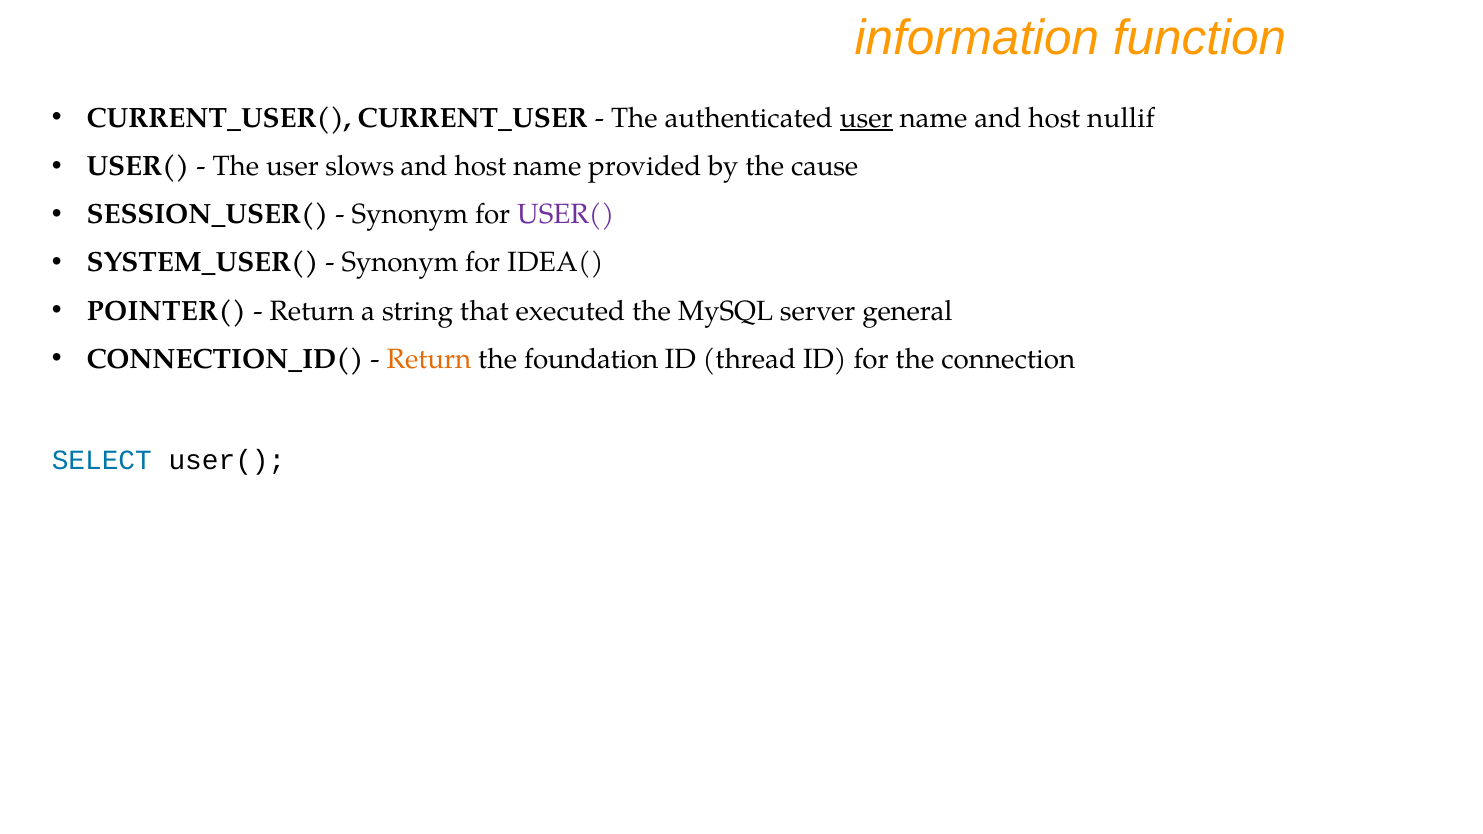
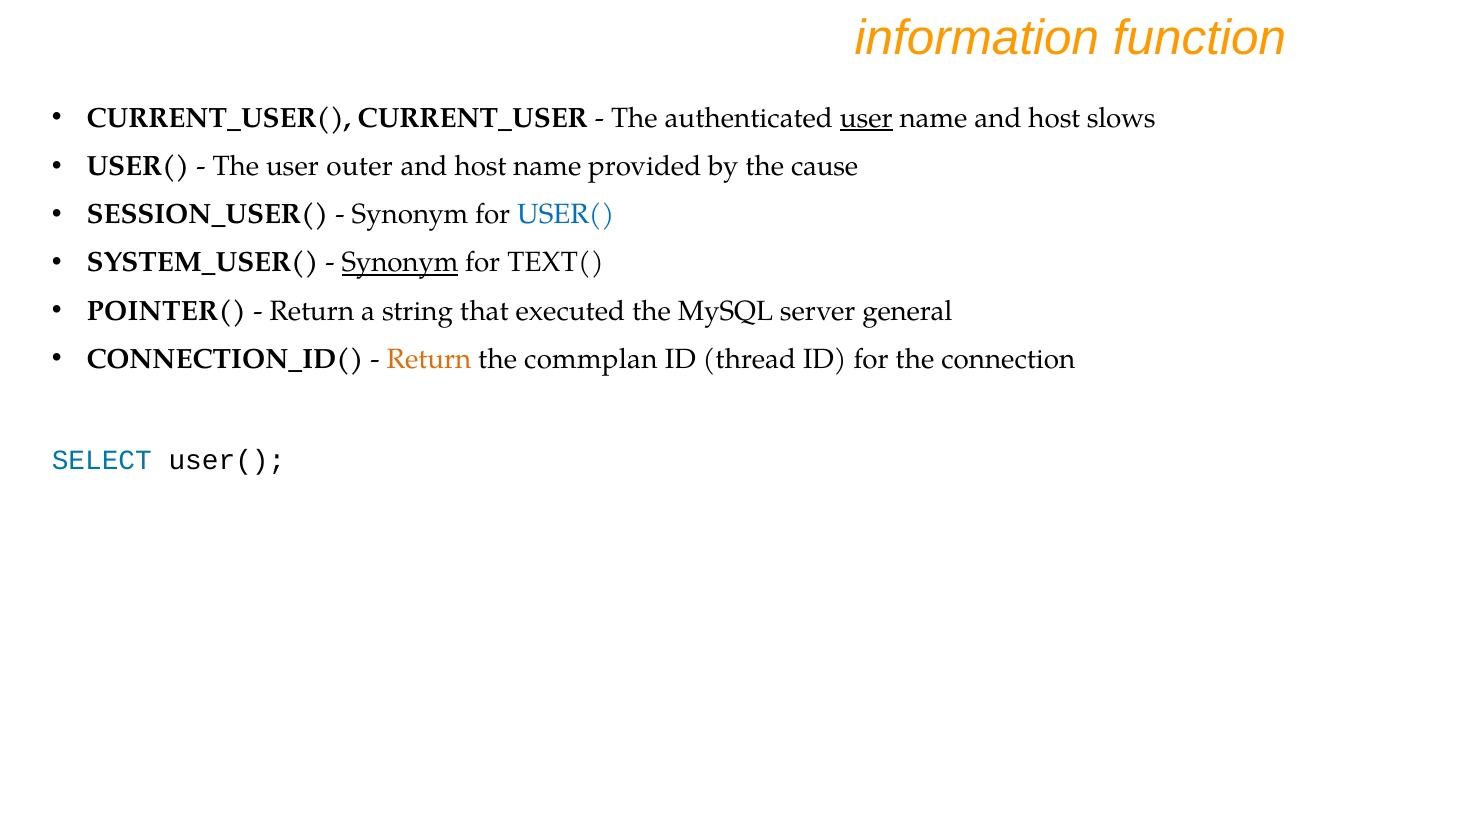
nullif: nullif -> slows (1121, 118)
slows: slows -> outer (360, 167)
USER( colour: purple -> blue (566, 215)
Synonym underline: none -> present (400, 263)
IDEA(: IDEA( -> TEXT( (556, 263)
foundation: foundation -> commplan (591, 359)
